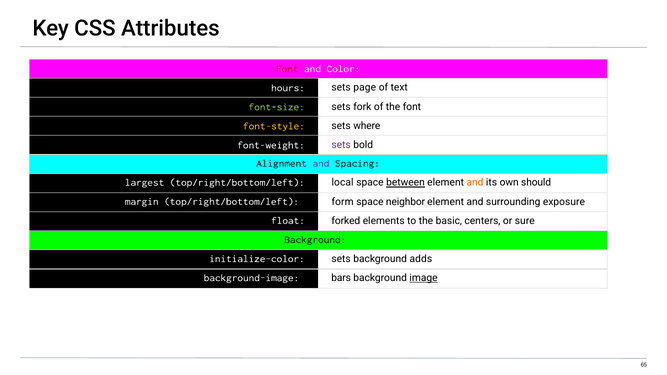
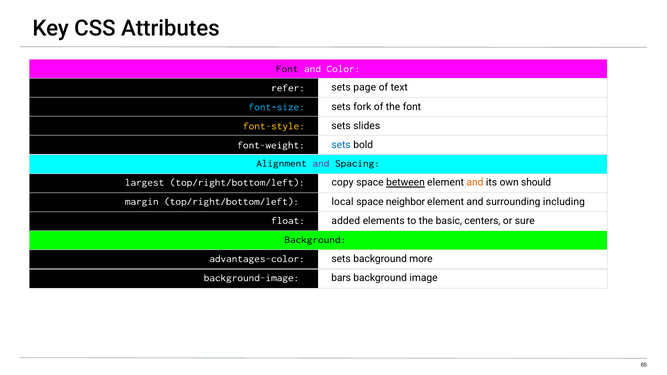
Font colour: red -> black (287, 69)
hours: hours -> refer (288, 88)
font-size colour: light green -> light blue (277, 107)
where: where -> slides (367, 126)
sets colour: purple -> blue (341, 145)
local: local -> copy (343, 183)
form: form -> local (343, 202)
exposure: exposure -> including (564, 202)
forked: forked -> added (346, 221)
initialize-color: initialize-color -> advantages-color (257, 259)
adds: adds -> more (421, 259)
image underline: present -> none (424, 278)
